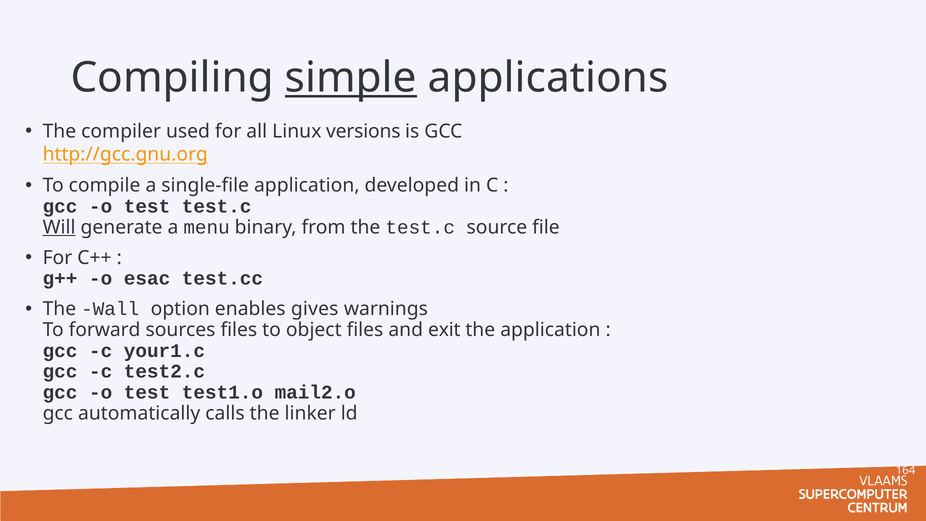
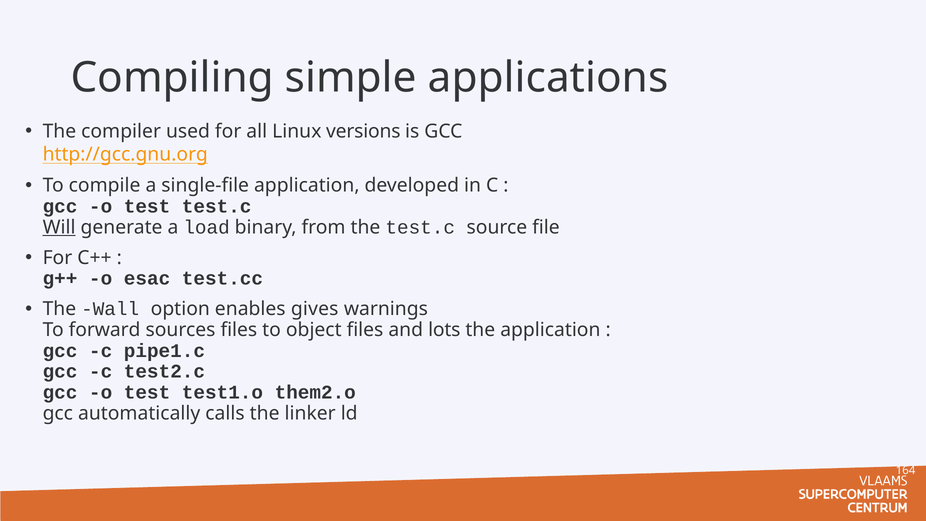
simple underline: present -> none (351, 78)
menu: menu -> load (207, 227)
exit: exit -> lots (444, 330)
your1.c: your1.c -> pipe1.c (164, 351)
mail2.o: mail2.o -> them2.o (315, 392)
